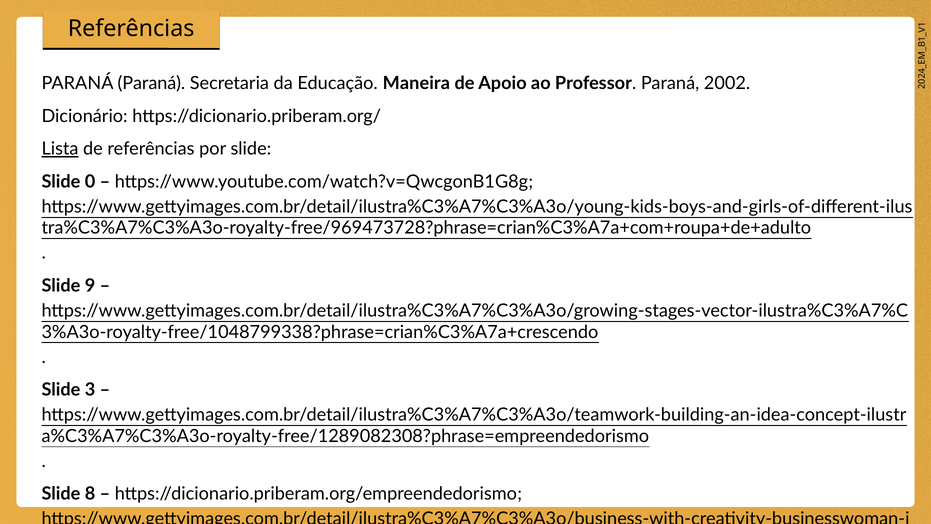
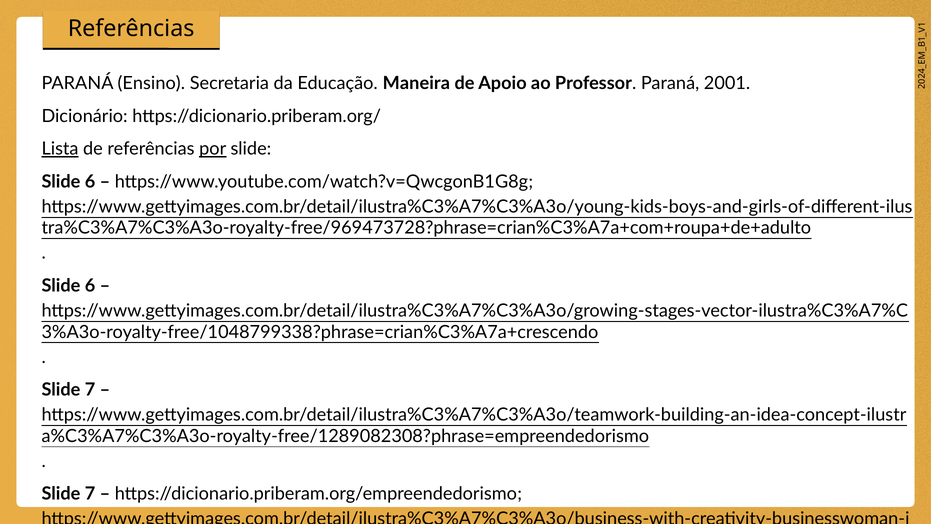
PARANÁ Paraná: Paraná -> Ensino (151, 83)
2002: 2002 -> 2001 (727, 83)
por underline: none -> present (213, 149)
0: 0 -> 6 (90, 182)
9: 9 -> 6 (90, 286)
3: 3 -> 7 (90, 390)
8: 8 -> 7 (90, 494)
